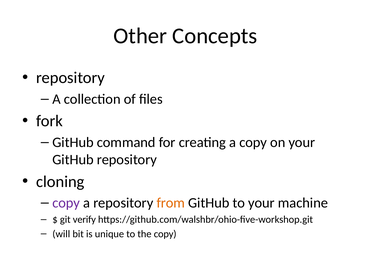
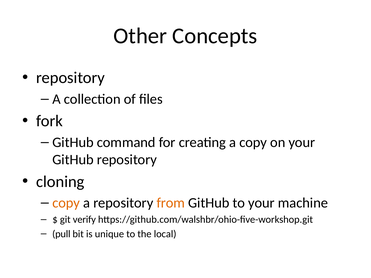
copy colour: purple -> orange (66, 203)
will: will -> pull (61, 234)
the copy: copy -> local (165, 234)
